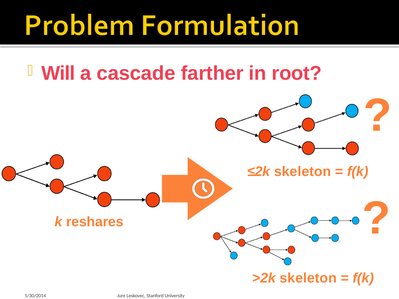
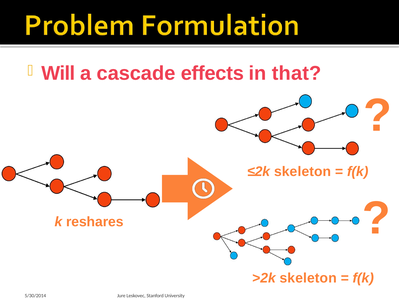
farther: farther -> effects (212, 73)
root: root -> that (297, 73)
